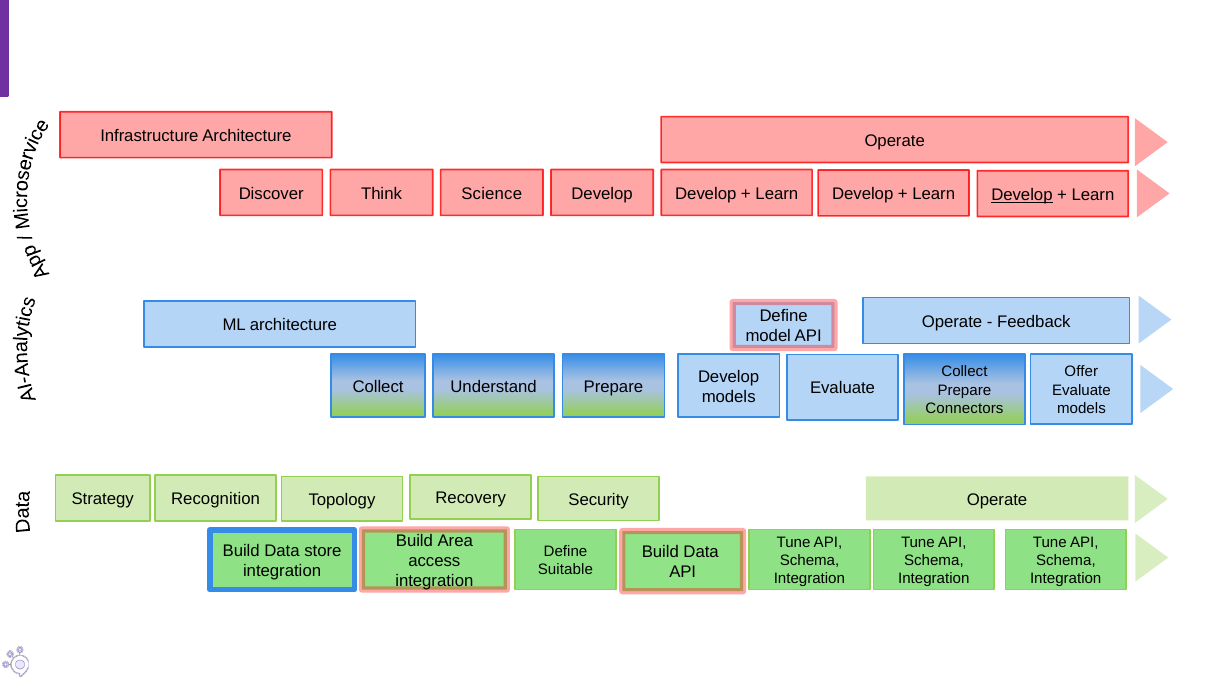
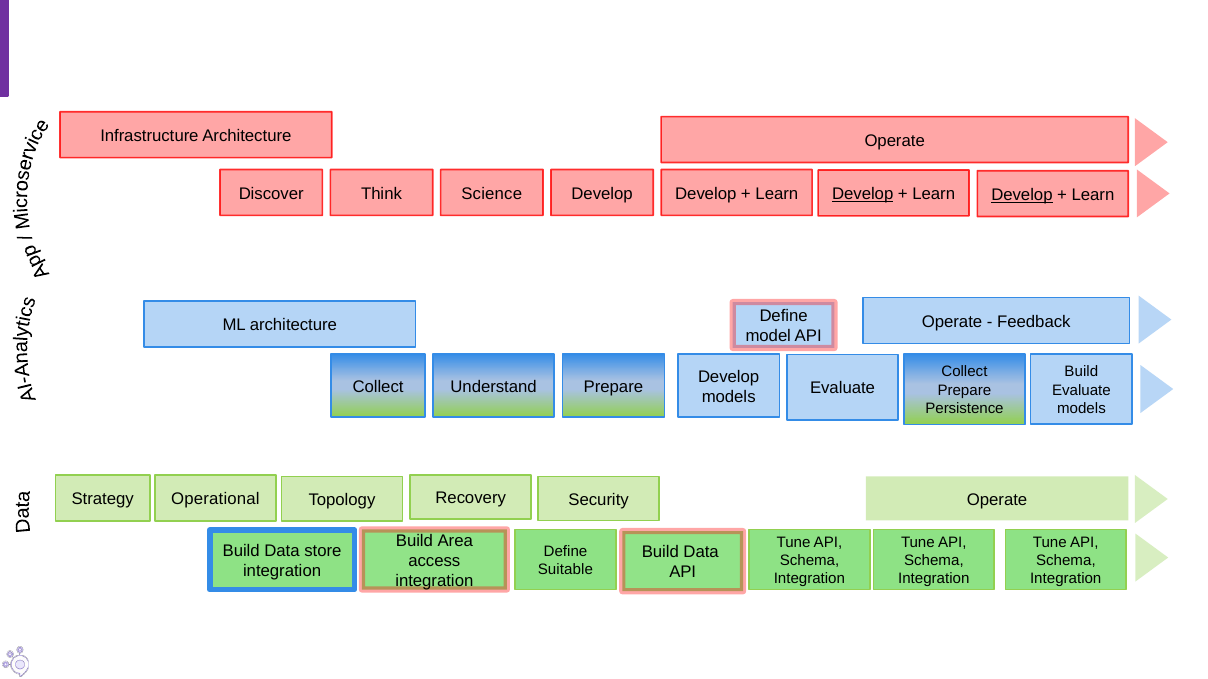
Develop underline: none -> present (863, 194)
Offer: Offer -> Build (1081, 372)
Connectors: Connectors -> Persistence (965, 409)
Recognition: Recognition -> Operational (215, 499)
